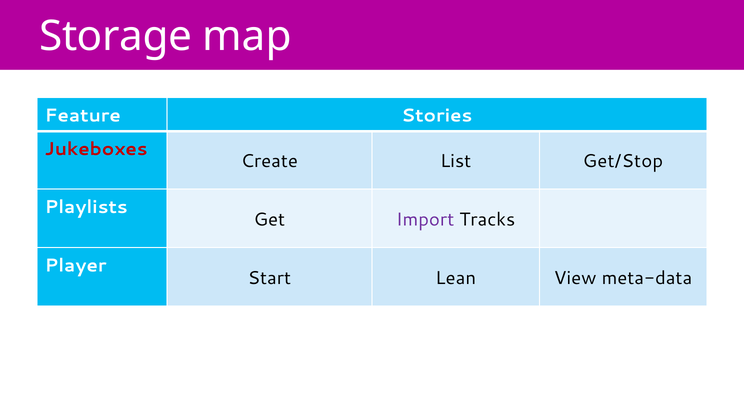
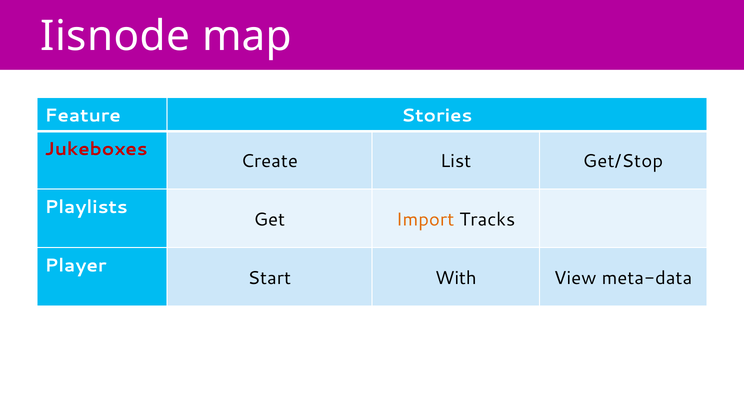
Storage: Storage -> Iisnode (115, 36)
Import colour: purple -> orange (425, 220)
Lean: Lean -> With (456, 278)
